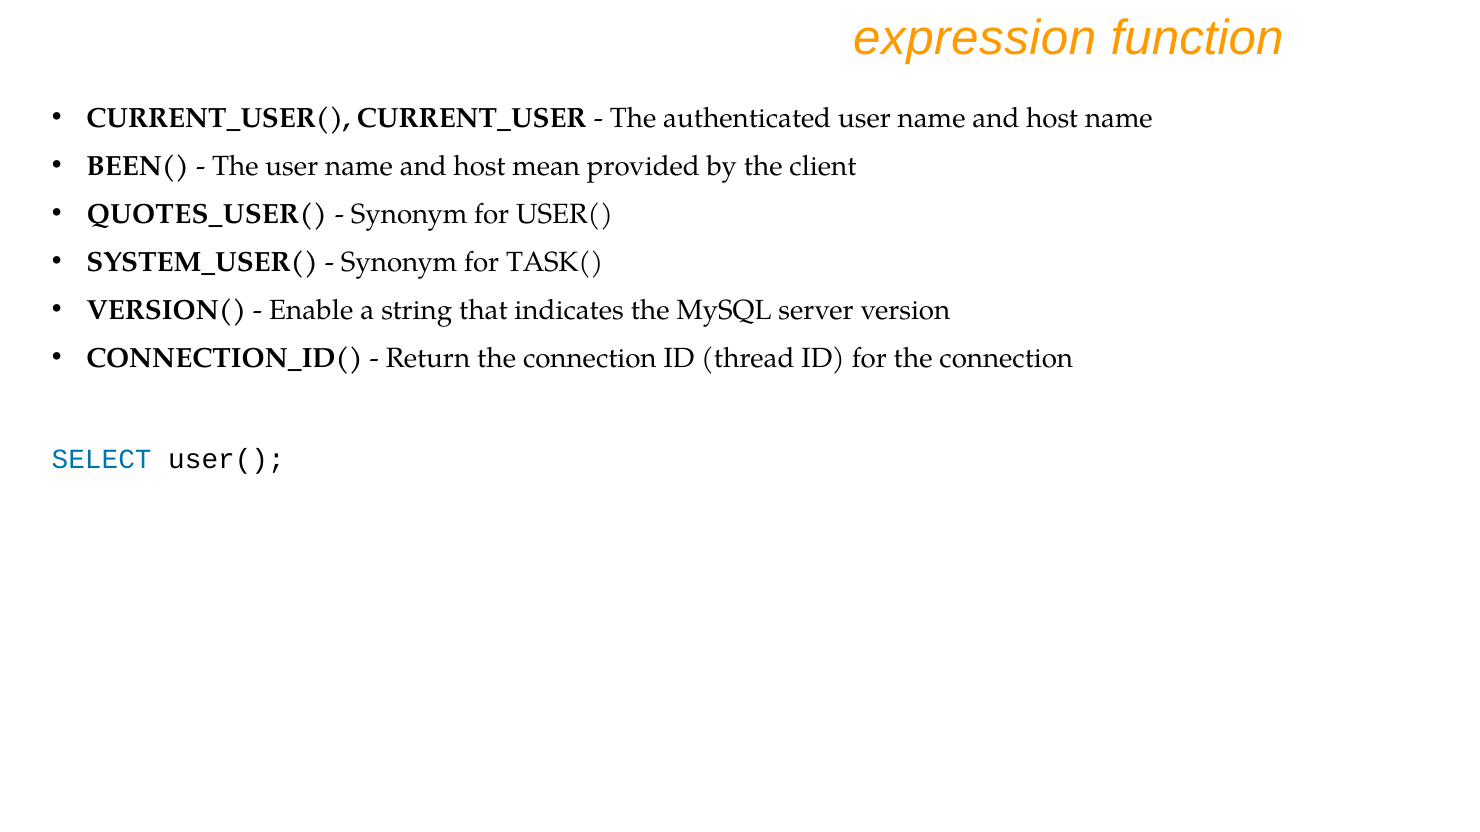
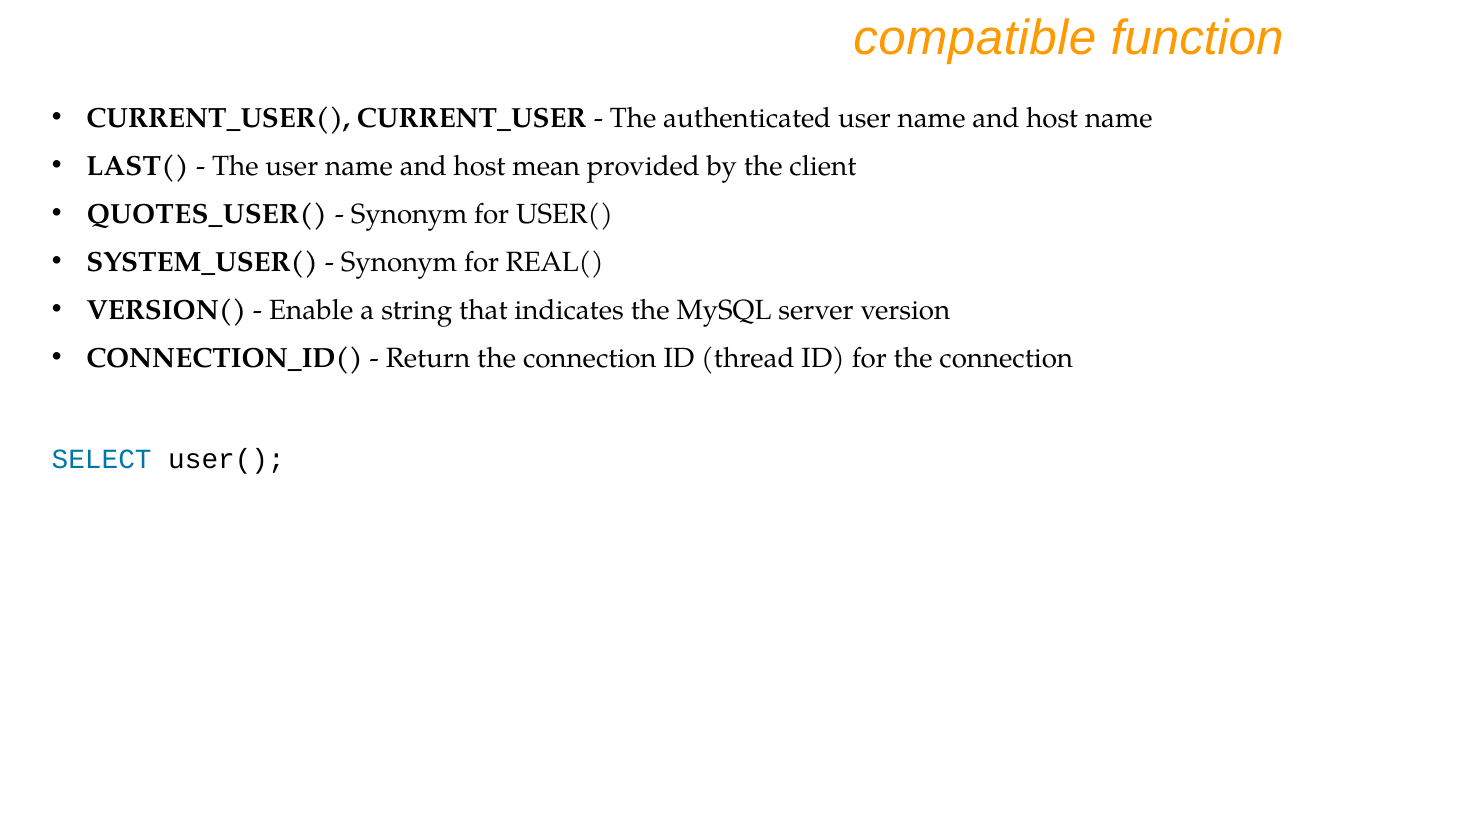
expression: expression -> compatible (975, 39)
BEEN(: BEEN( -> LAST( (138, 166)
TASK(: TASK( -> REAL( (555, 262)
